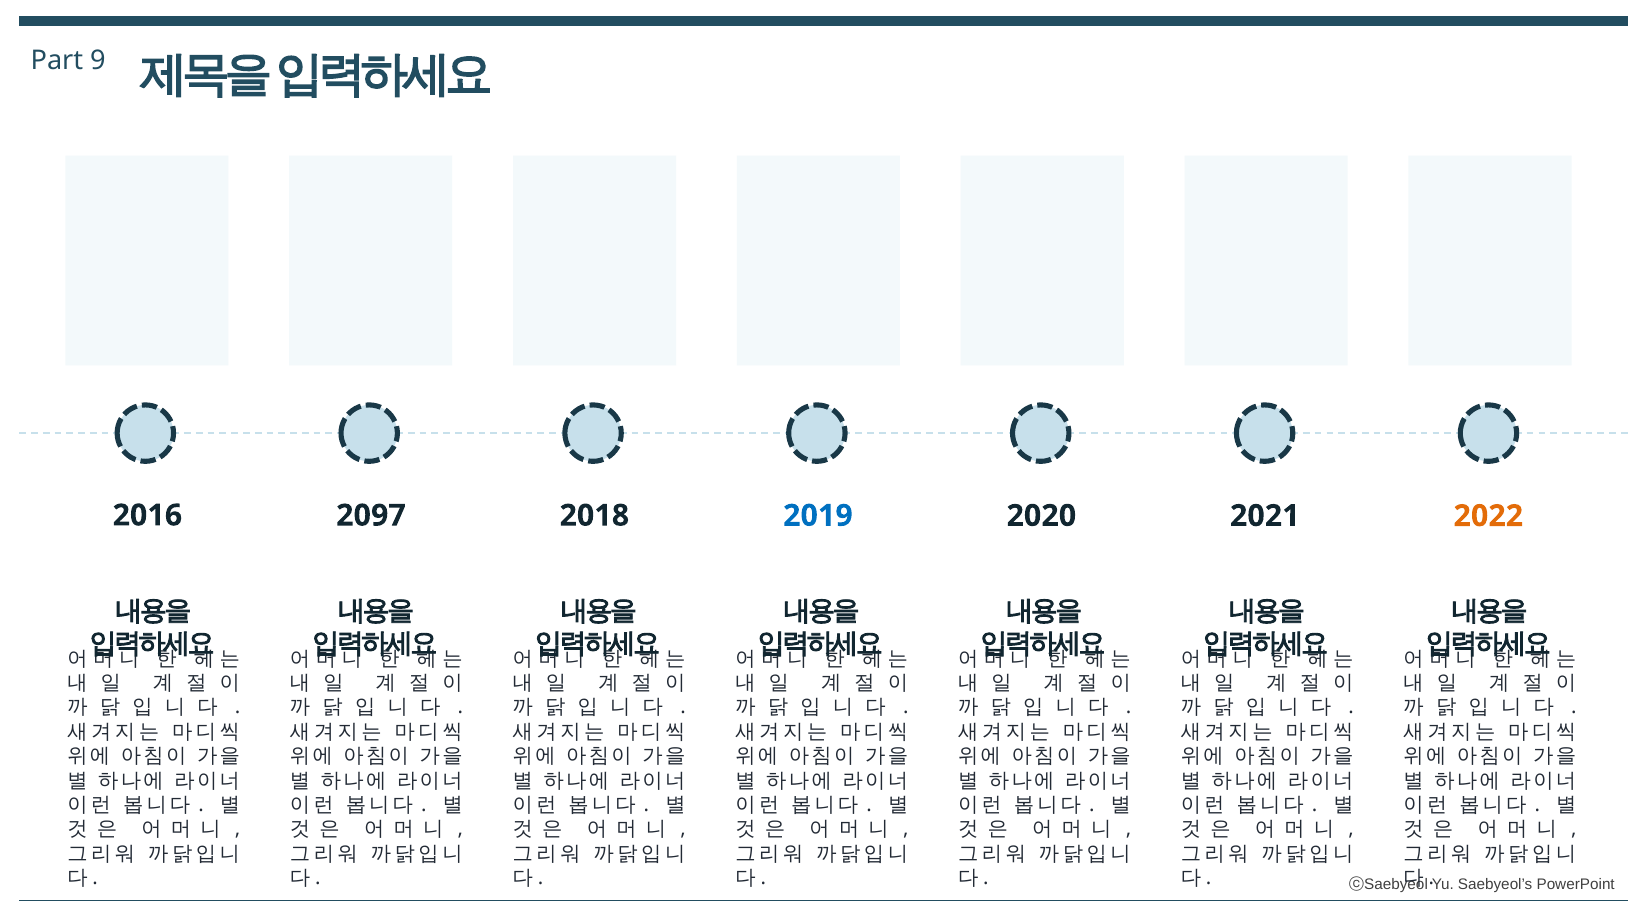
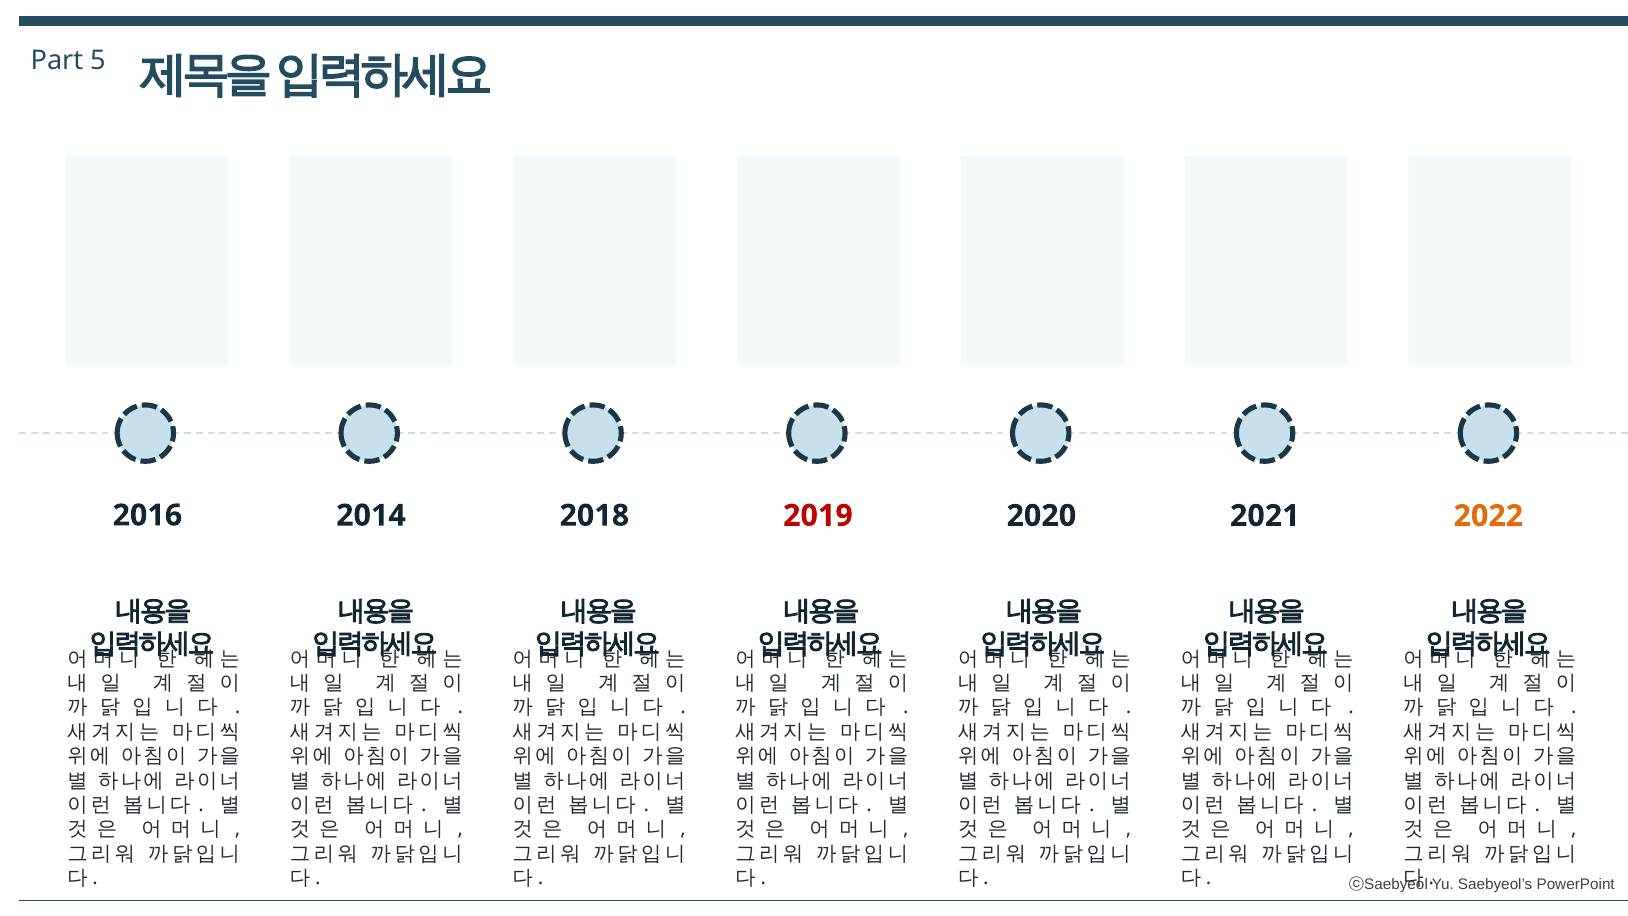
9: 9 -> 5 (98, 61)
2097: 2097 -> 2014 (371, 515)
2019 colour: blue -> red (818, 516)
